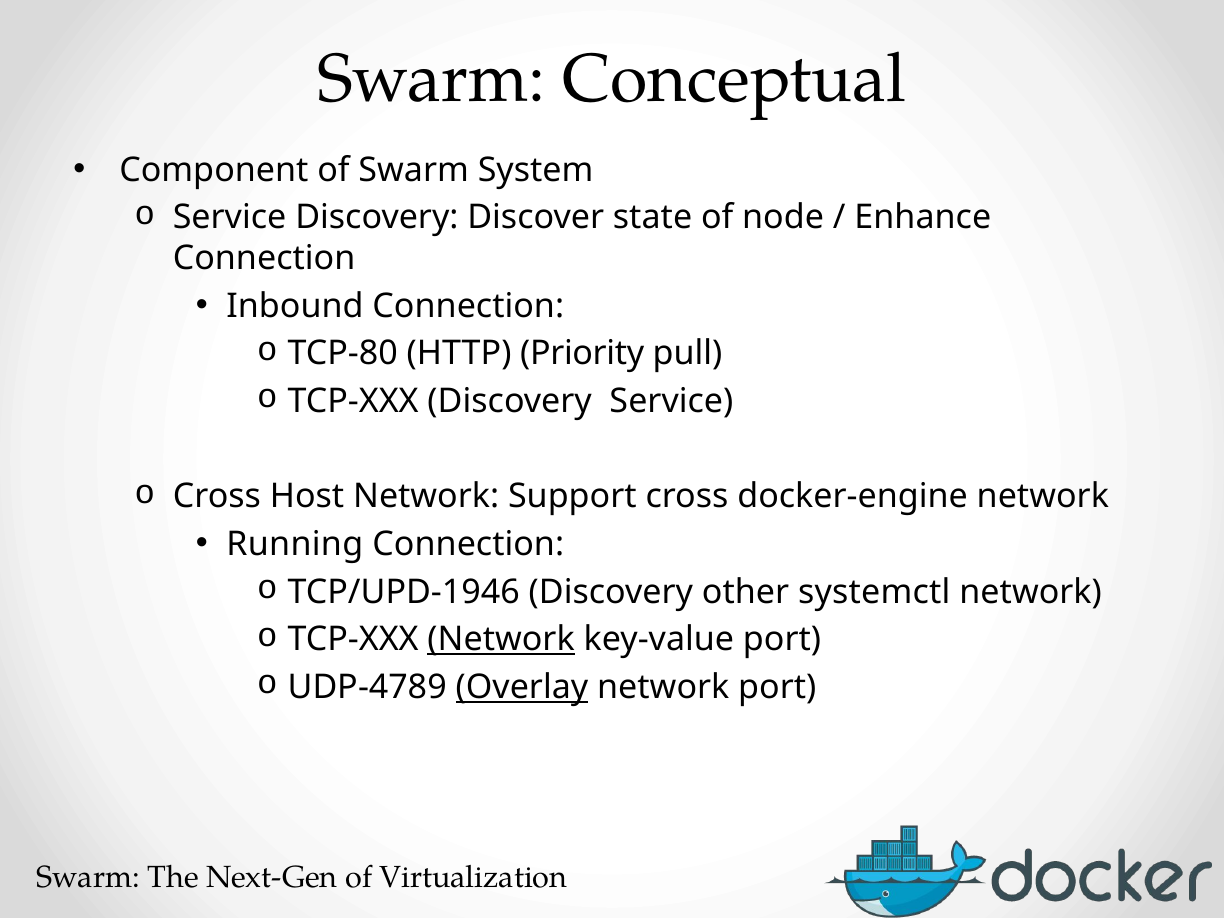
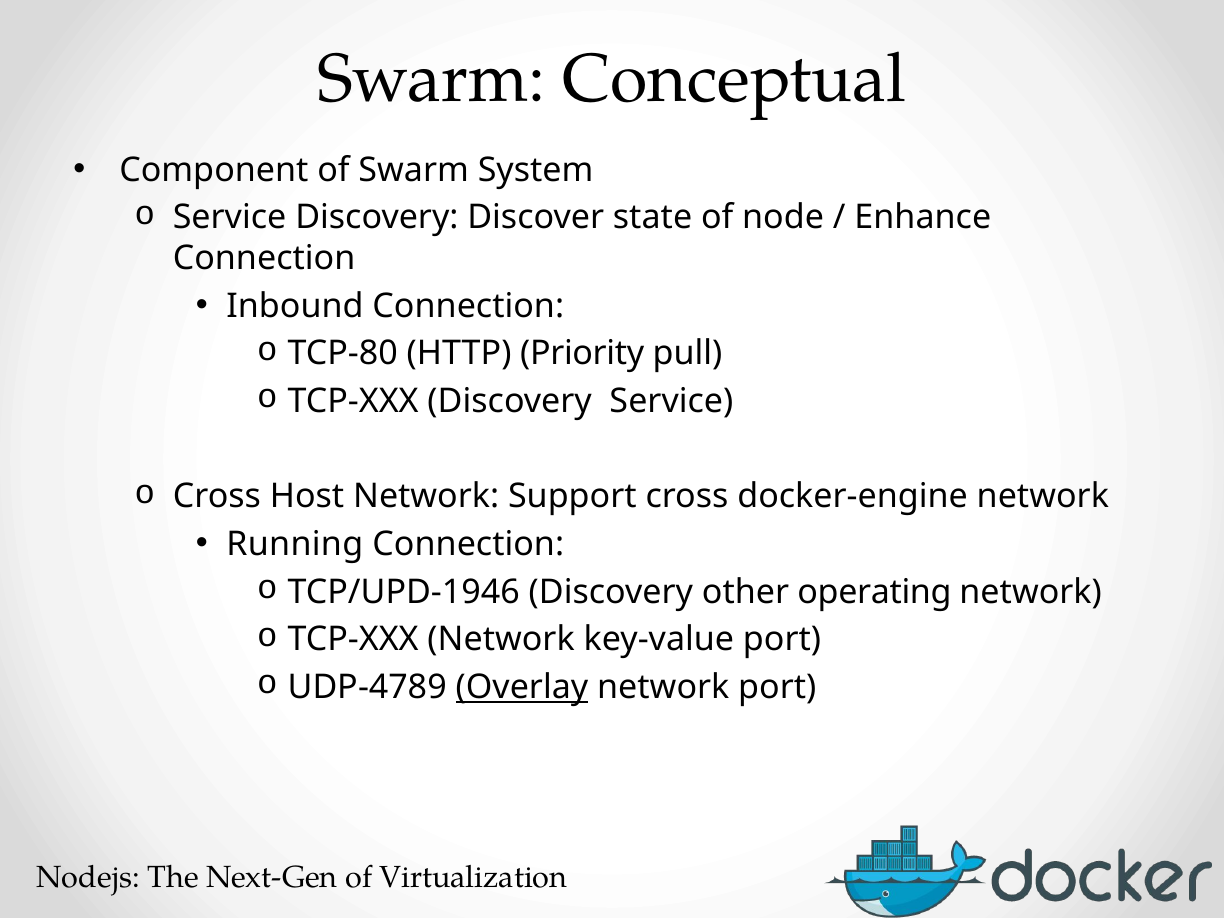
systemctl: systemctl -> operating (875, 592)
Network underline: present -> none (501, 640)
Swarm: Swarm -> Nodejs (88, 877)
